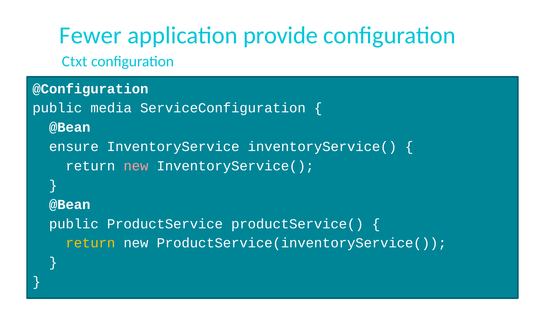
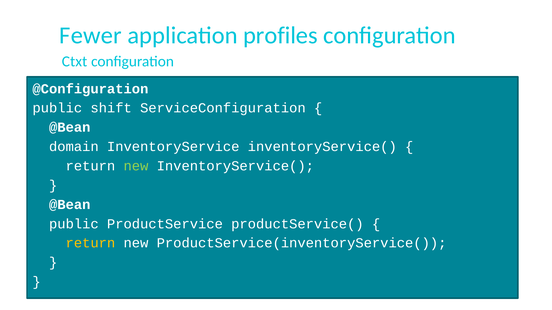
provide: provide -> profiles (280, 35)
media: media -> shift (111, 108)
ensure: ensure -> domain (74, 147)
new colour: pink -> light green (136, 166)
